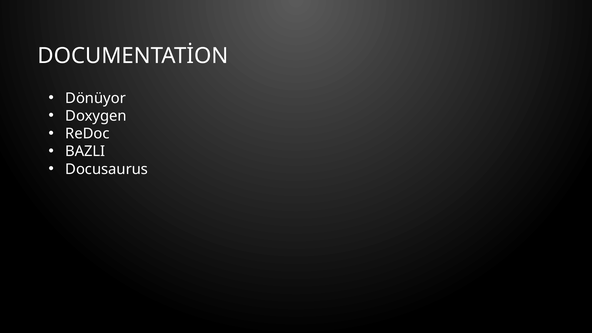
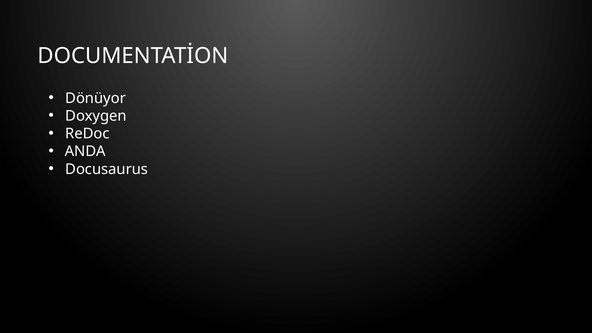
BAZLI: BAZLI -> ANDA (85, 151)
